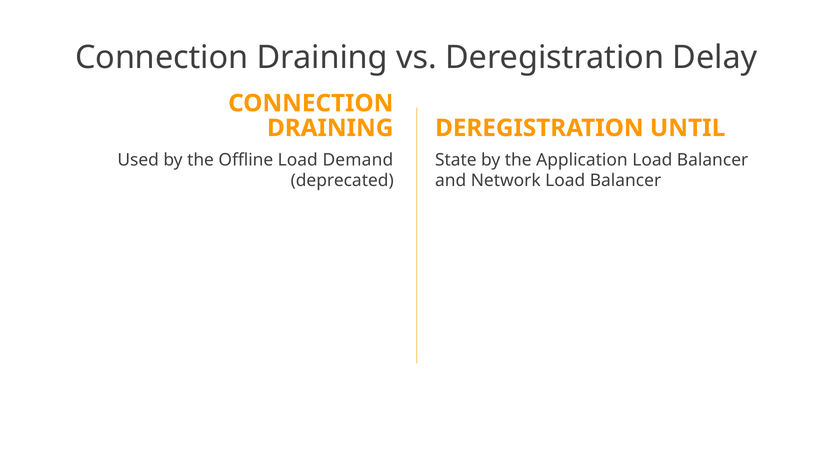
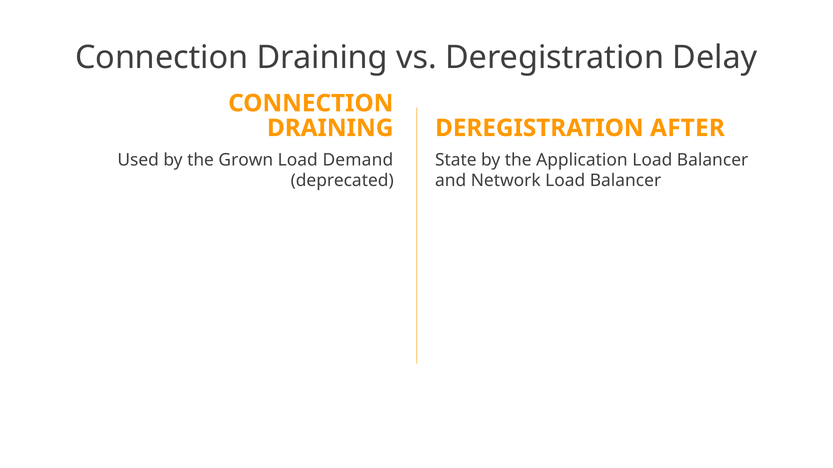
UNTIL: UNTIL -> AFTER (687, 128)
Offline: Offline -> Grown (246, 160)
